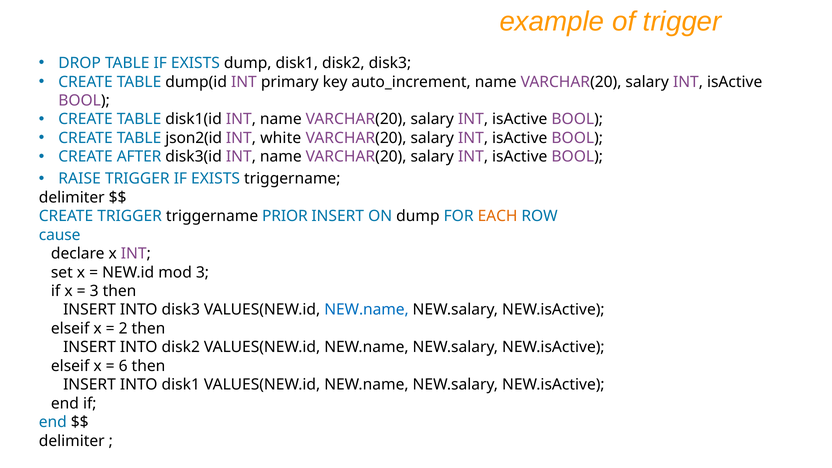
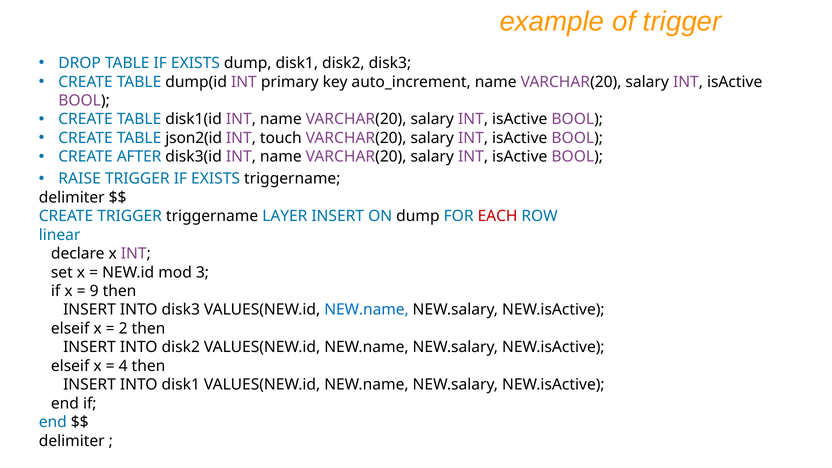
white: white -> touch (281, 138)
PRIOR: PRIOR -> LAYER (285, 216)
EACH colour: orange -> red (498, 216)
cause: cause -> linear (60, 235)
3: 3 -> 9 (94, 291)
6: 6 -> 4 (123, 366)
